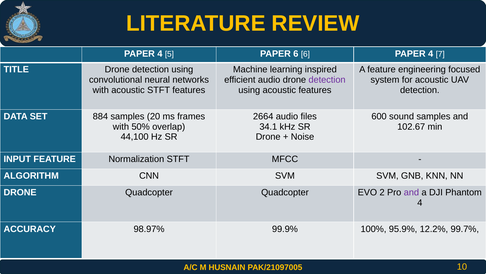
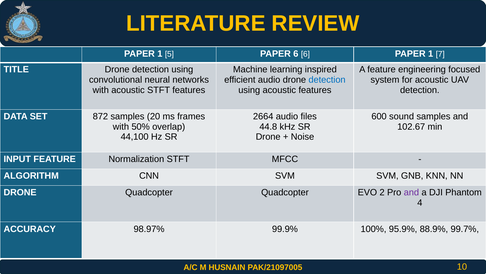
4: 4 -> 1 (160, 54)
6 PAPER 4: 4 -> 1 (431, 54)
detection colour: purple -> blue (327, 80)
884: 884 -> 872 (100, 116)
34.1: 34.1 -> 44.8 (268, 126)
12.2%: 12.2% -> 88.9% (434, 228)
